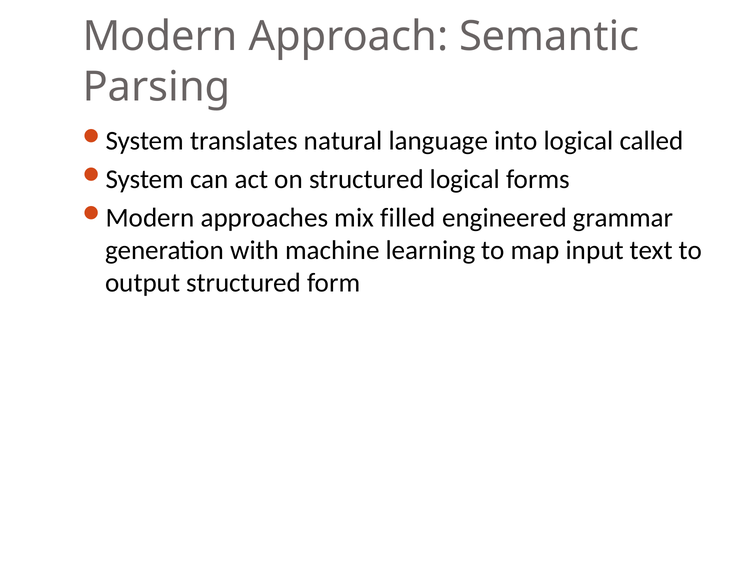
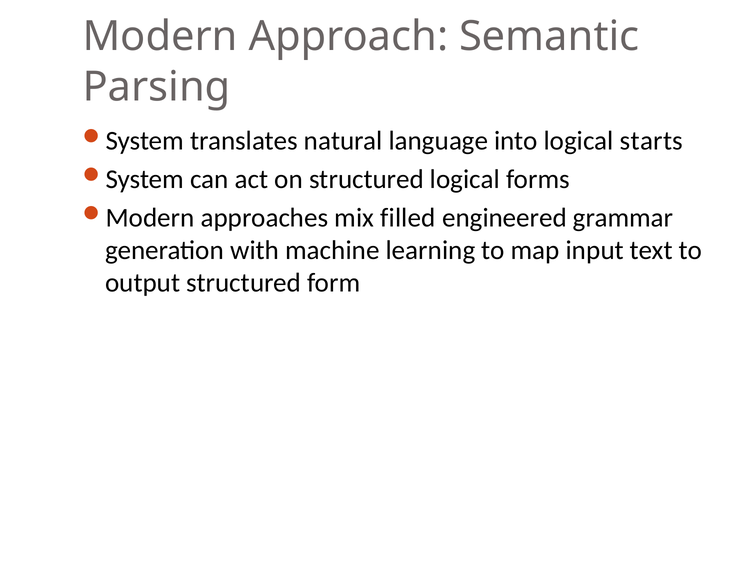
called: called -> starts (651, 141)
